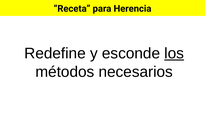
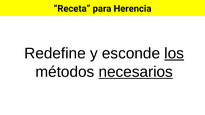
necesarios underline: none -> present (136, 72)
